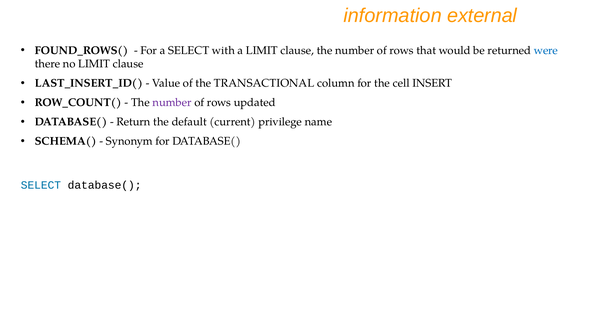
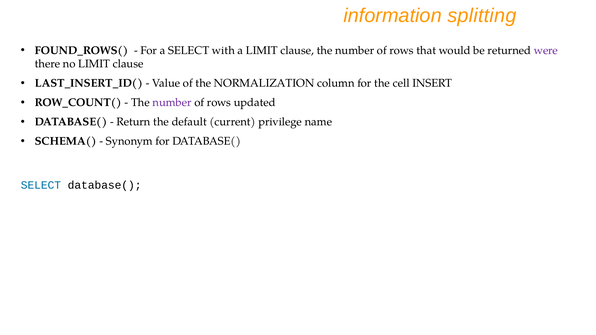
external: external -> splitting (482, 16)
were colour: blue -> purple (546, 51)
TRANSACTIONAL: TRANSACTIONAL -> NORMALIZATION (264, 83)
